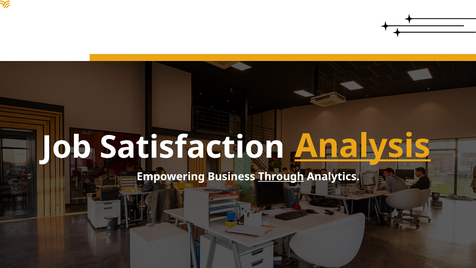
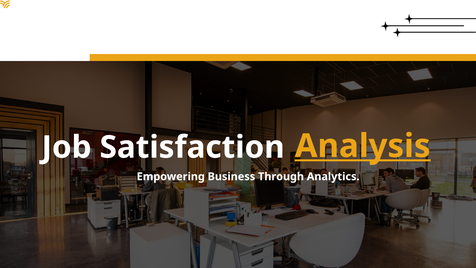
Through underline: present -> none (281, 176)
